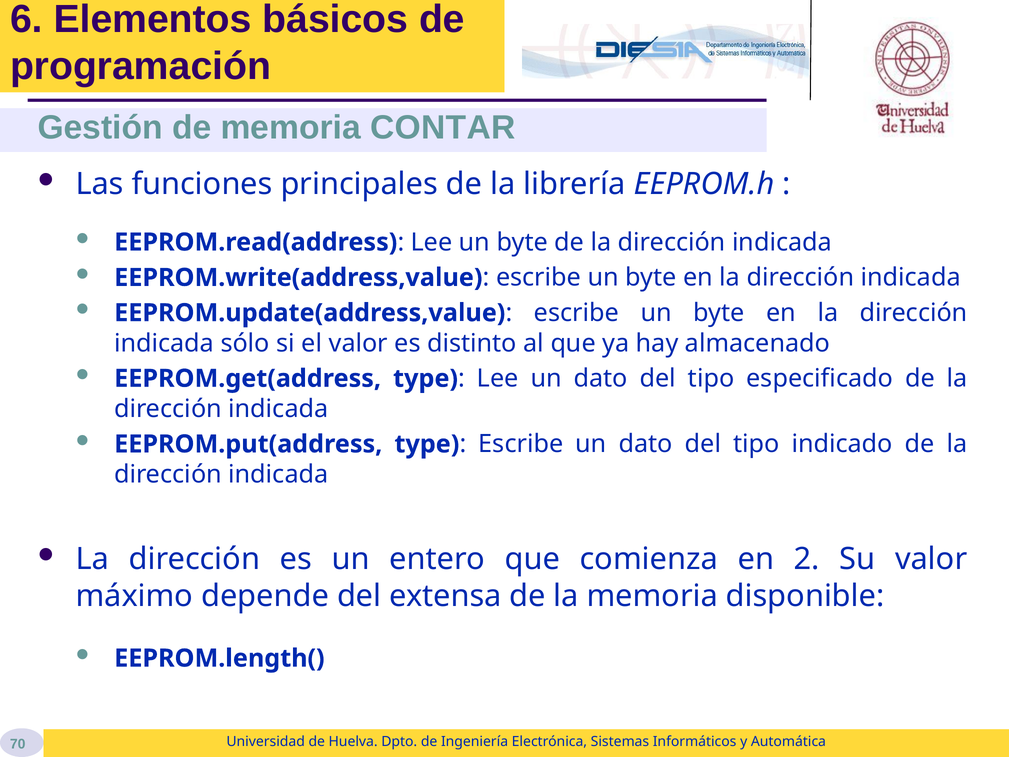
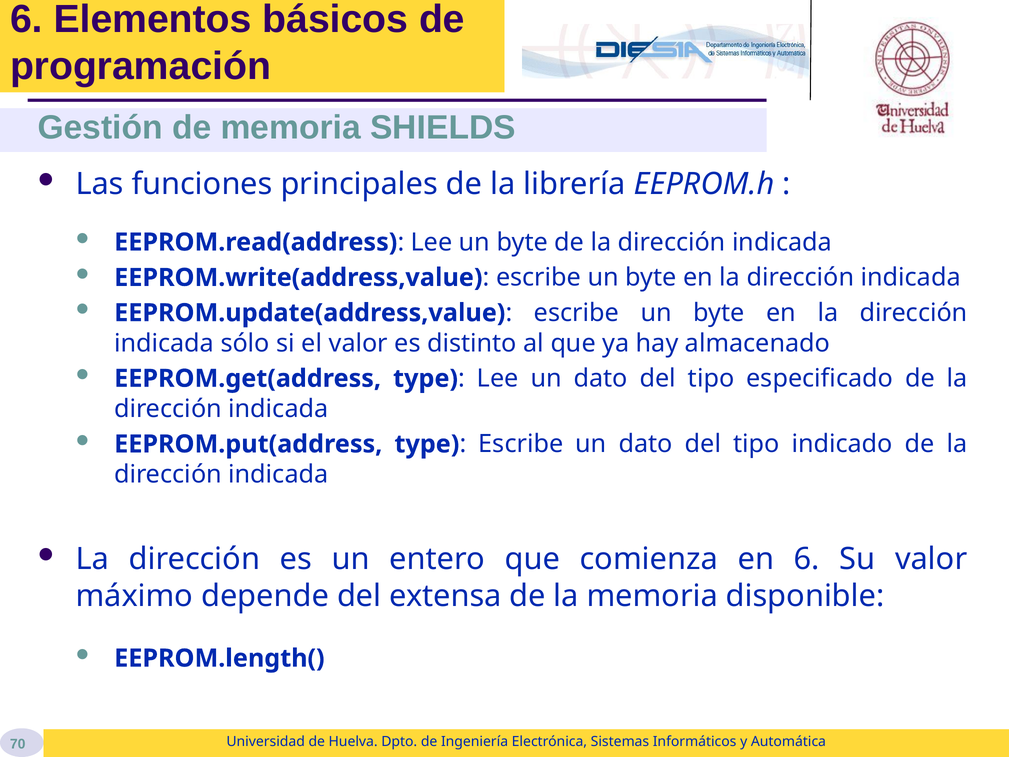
CONTAR: CONTAR -> SHIELDS (443, 128)
en 2: 2 -> 6 (807, 559)
